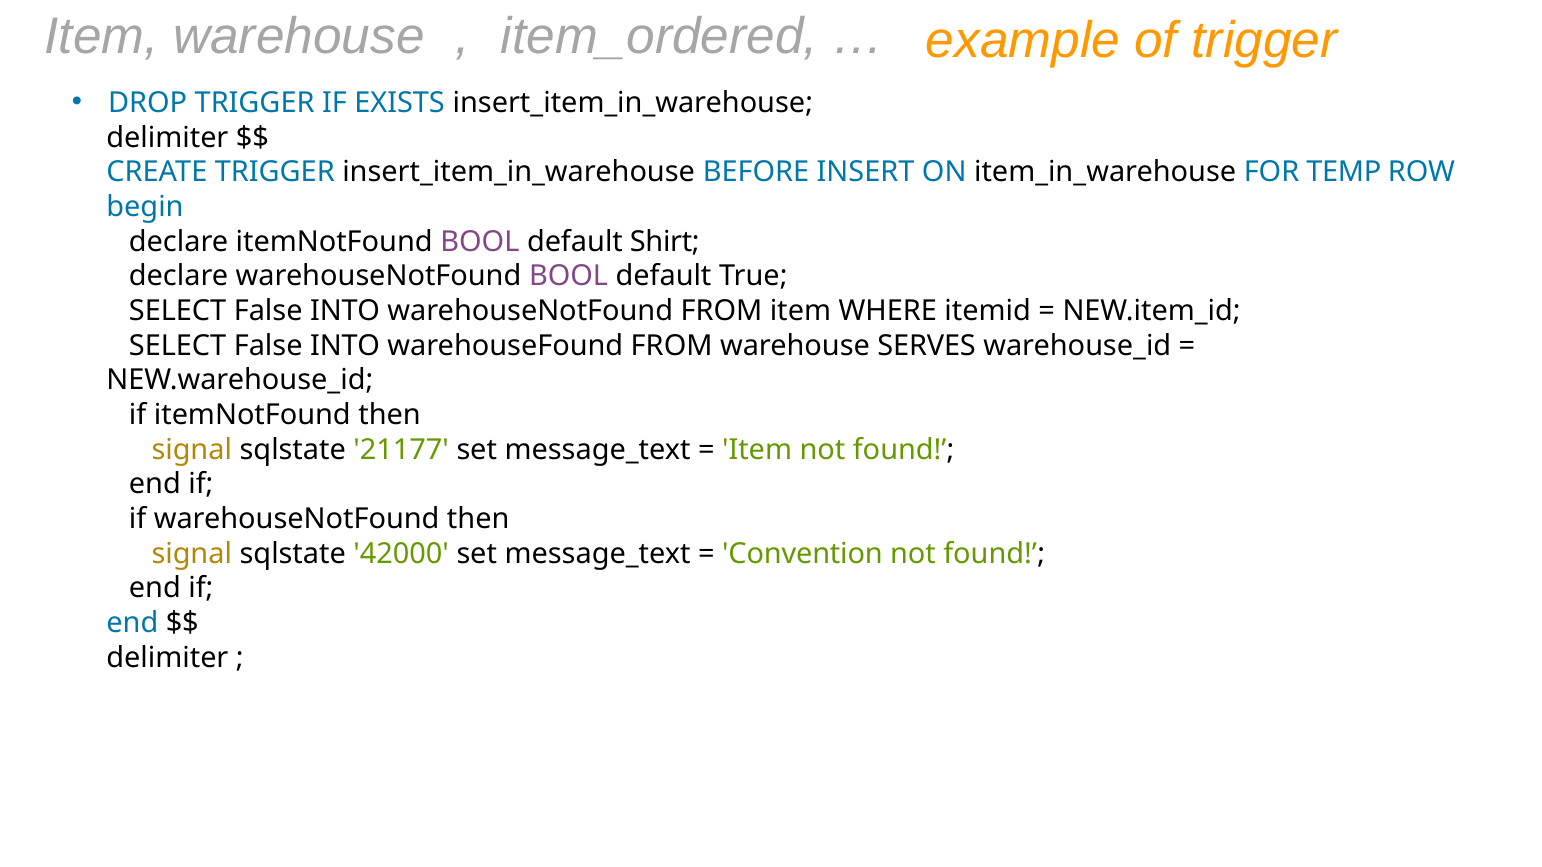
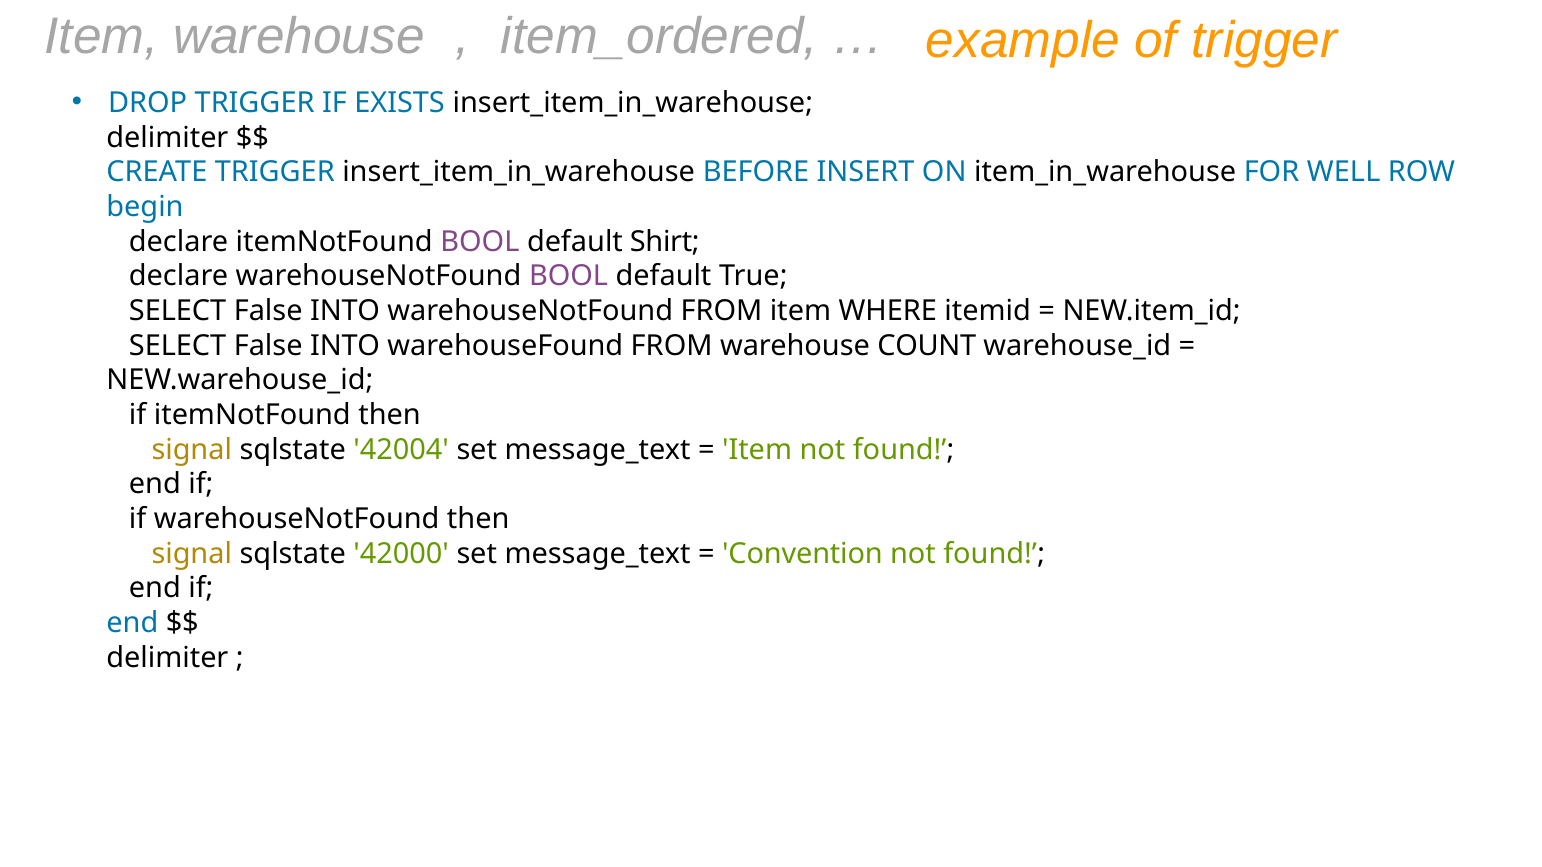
TEMP: TEMP -> WELL (1344, 172)
SERVES: SERVES -> COUNT (927, 346)
21177: 21177 -> 42004 (401, 450)
